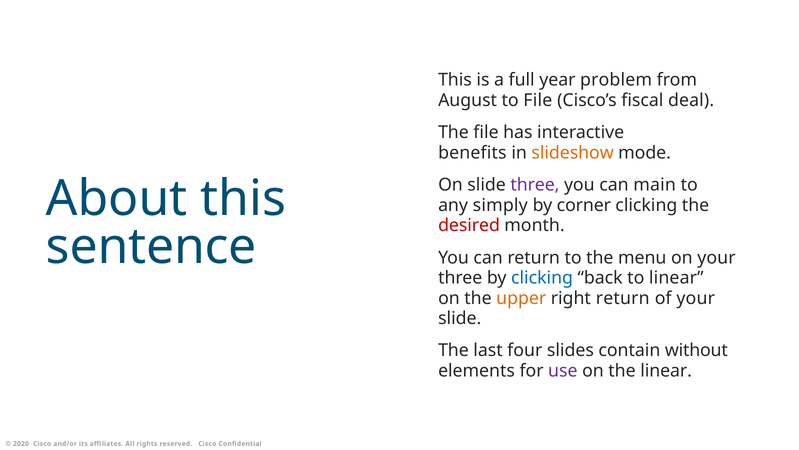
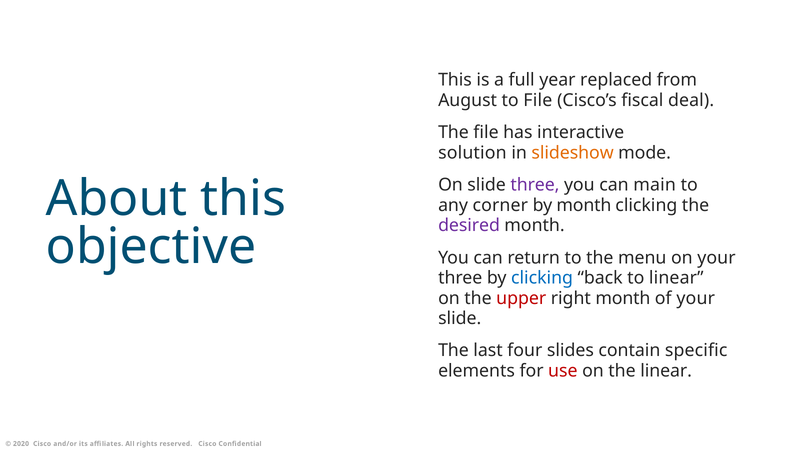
problem: problem -> replaced (616, 80)
benefits: benefits -> solution (472, 153)
simply: simply -> corner (500, 205)
by corner: corner -> month (584, 205)
desired colour: red -> purple (469, 225)
sentence: sentence -> objective (151, 247)
upper colour: orange -> red (521, 298)
right return: return -> month (623, 298)
without: without -> specific (696, 350)
use colour: purple -> red (563, 370)
